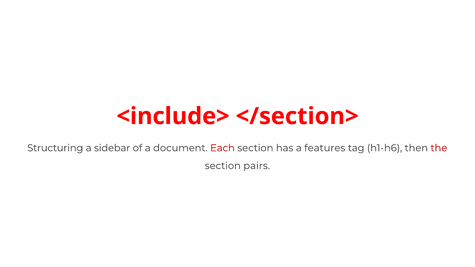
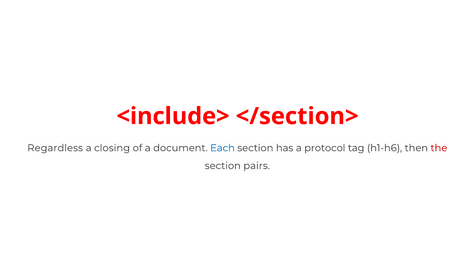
Structuring: Structuring -> Regardless (55, 148)
sidebar: sidebar -> closing (112, 148)
Each colour: red -> blue (223, 148)
features: features -> protocol (325, 148)
